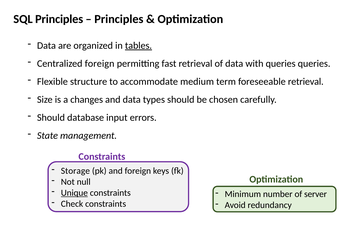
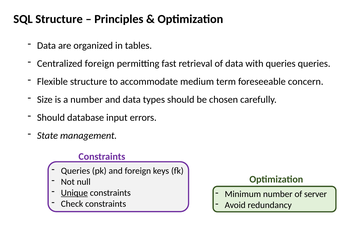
SQL Principles: Principles -> Structure (59, 19)
tables underline: present -> none (138, 46)
foreseeable retrieval: retrieval -> concern (306, 82)
a changes: changes -> number (87, 100)
Storage: Storage -> Queries (75, 171)
